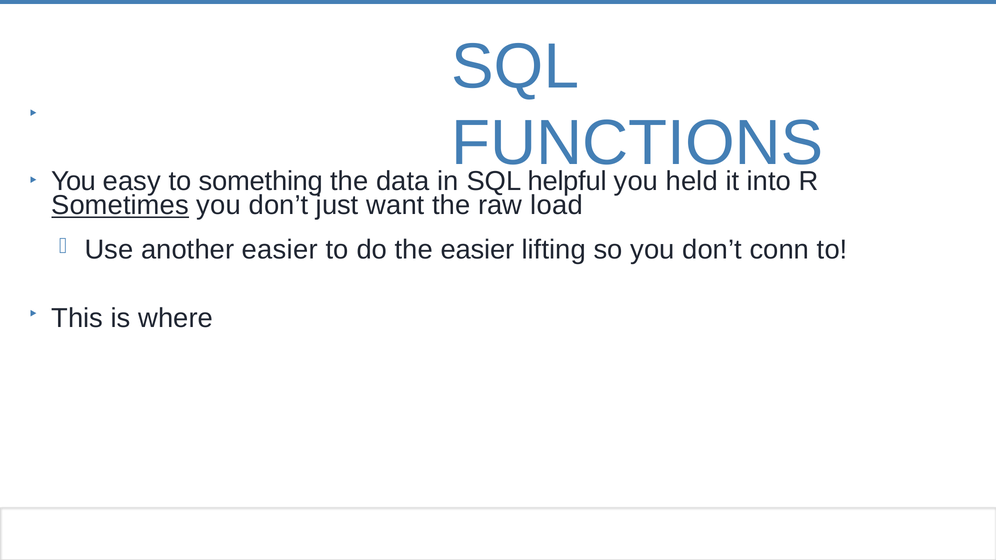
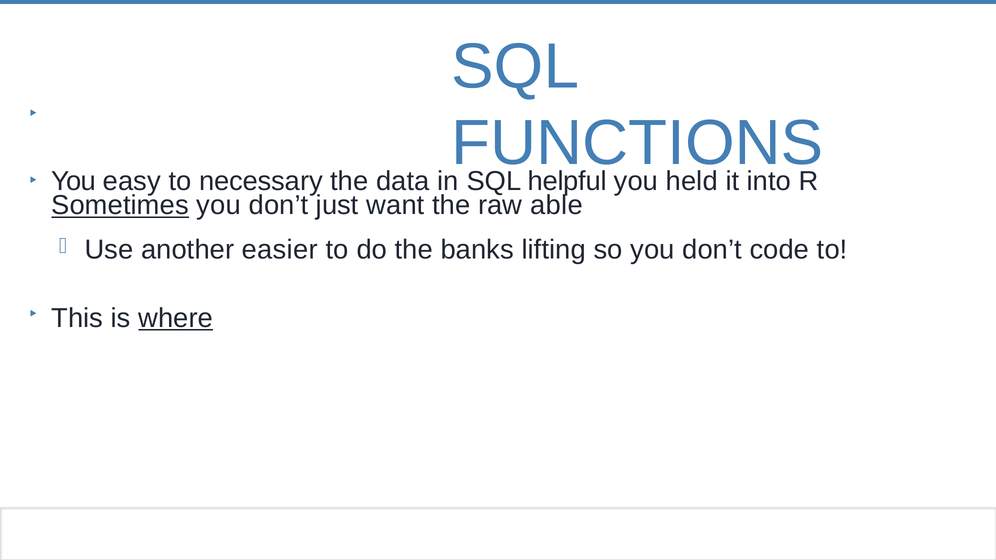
something: something -> necessary (261, 181)
load: load -> able (556, 206)
the easier: easier -> banks (477, 250)
conn: conn -> code (779, 250)
where underline: none -> present (176, 318)
